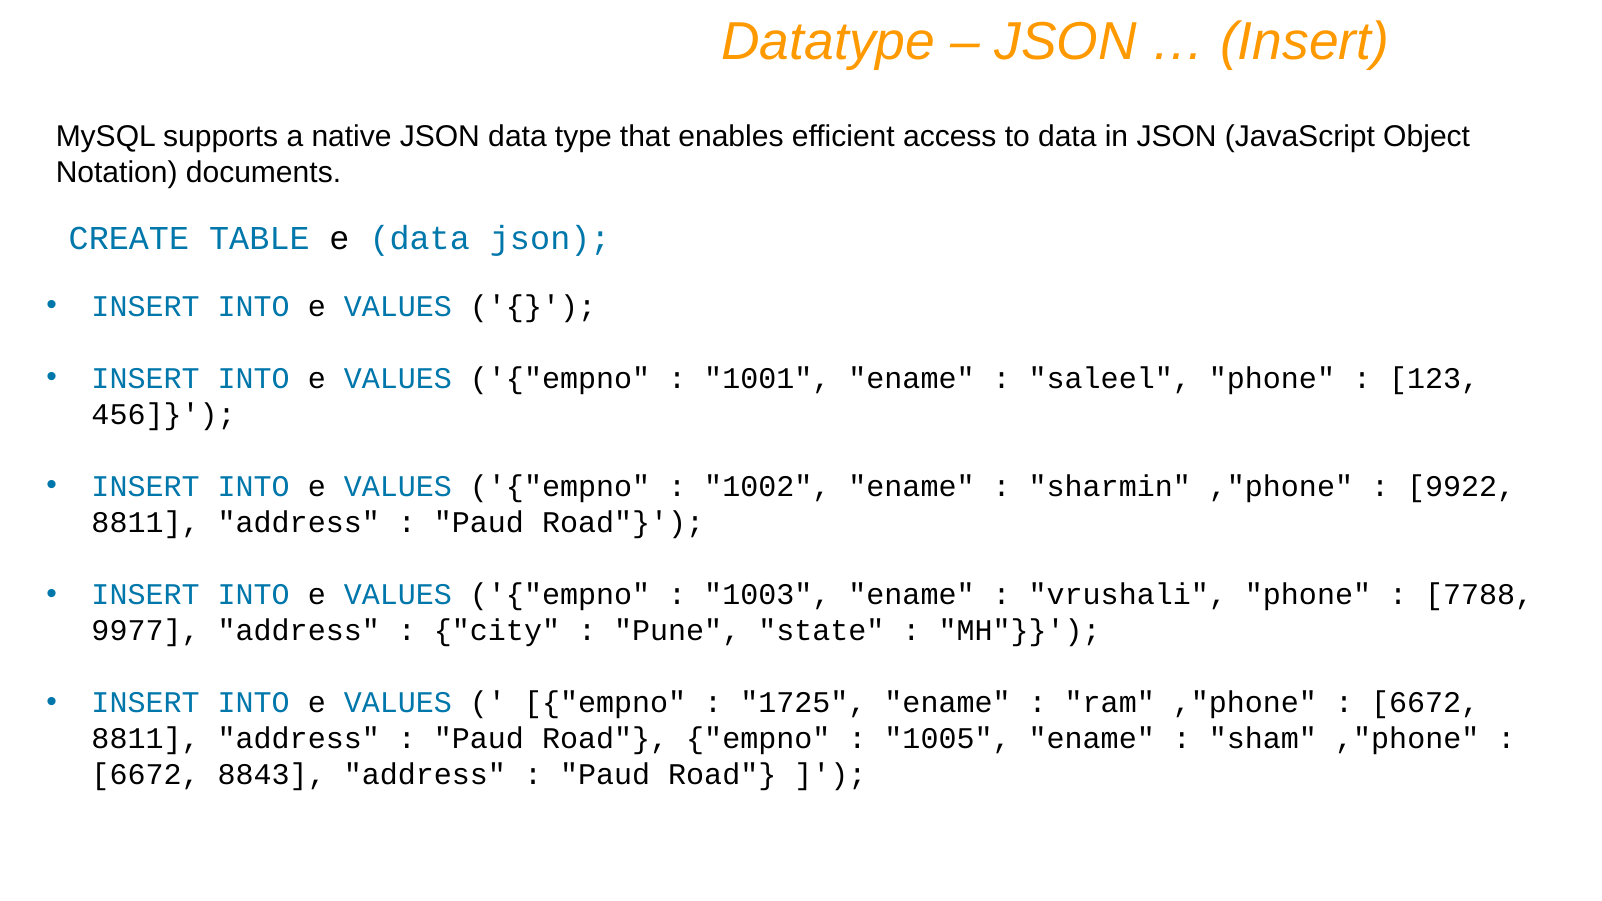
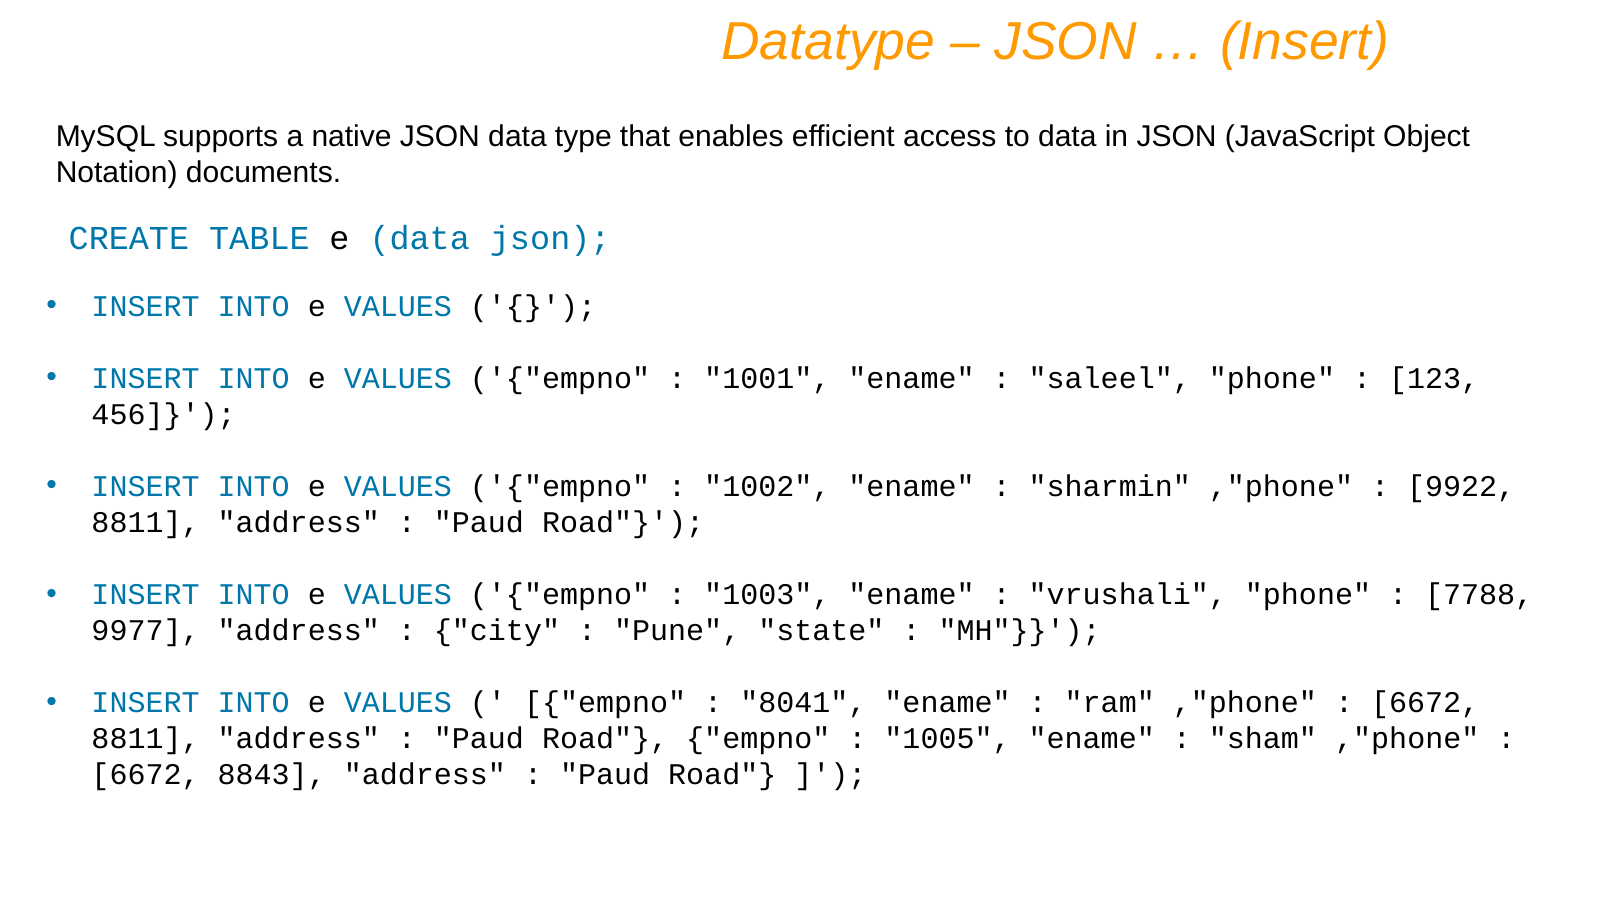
1725: 1725 -> 8041 (803, 703)
